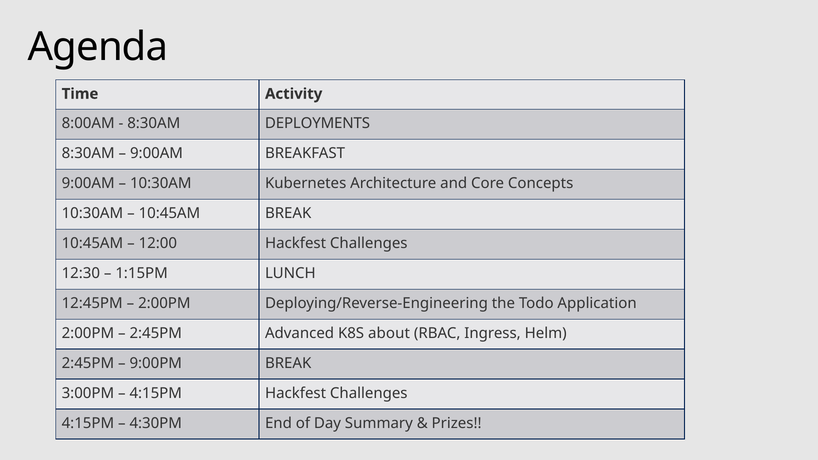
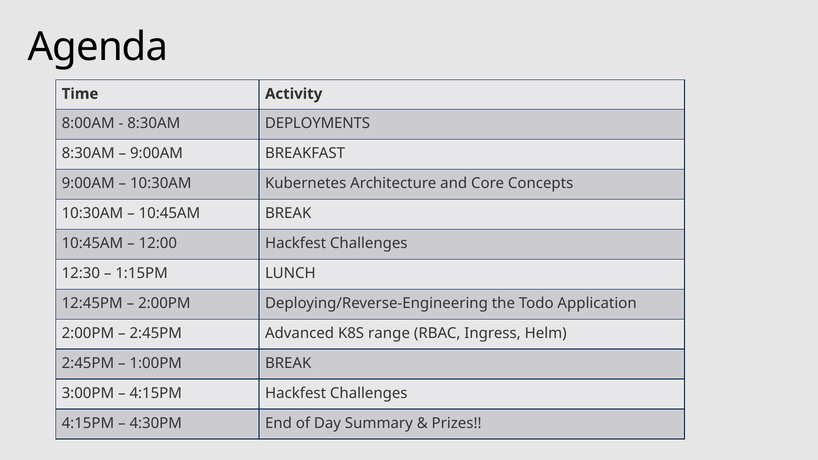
about: about -> range (389, 333)
9:00PM: 9:00PM -> 1:00PM (156, 363)
